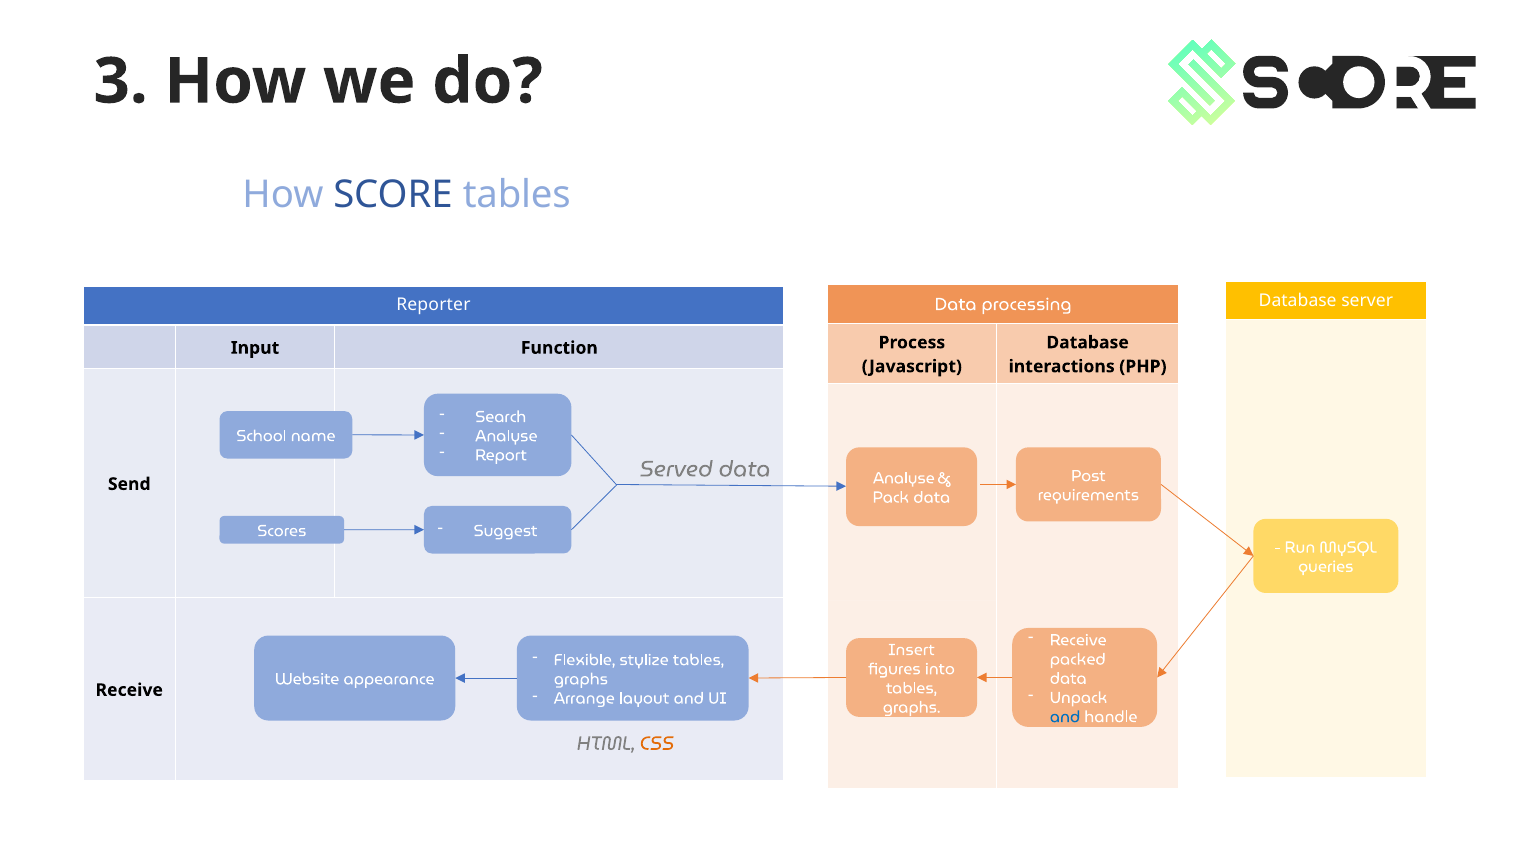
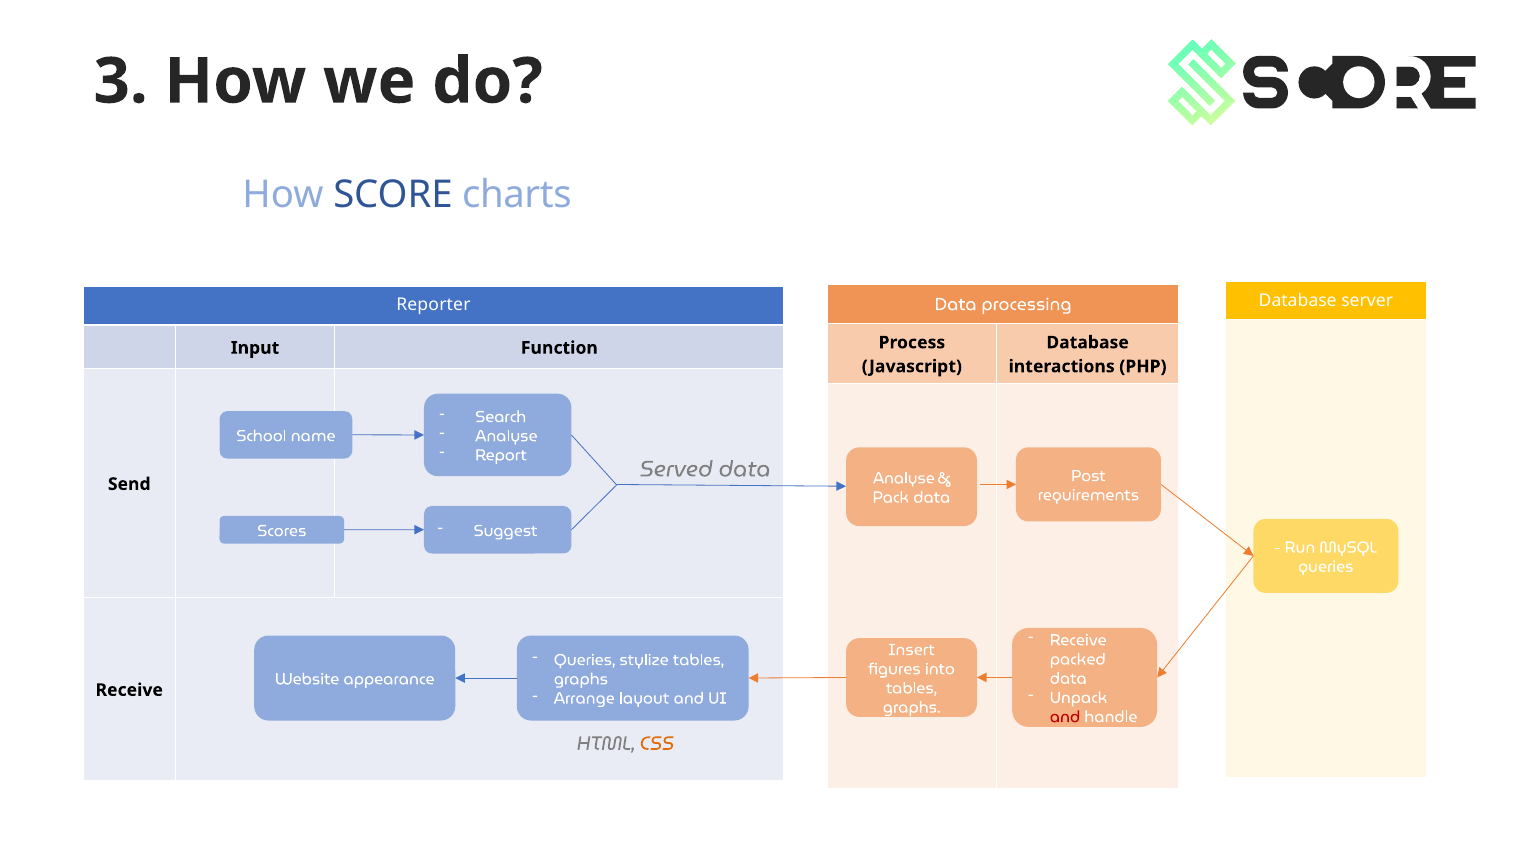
SCORE tables: tables -> charts (517, 195)
Flexible: Flexible -> Queries (585, 660)
and colour: blue -> red (1065, 717)
